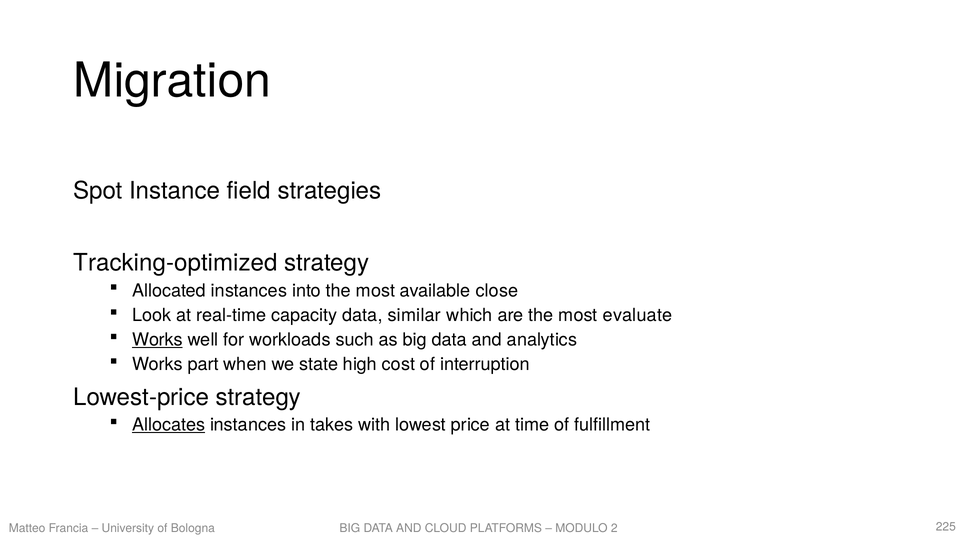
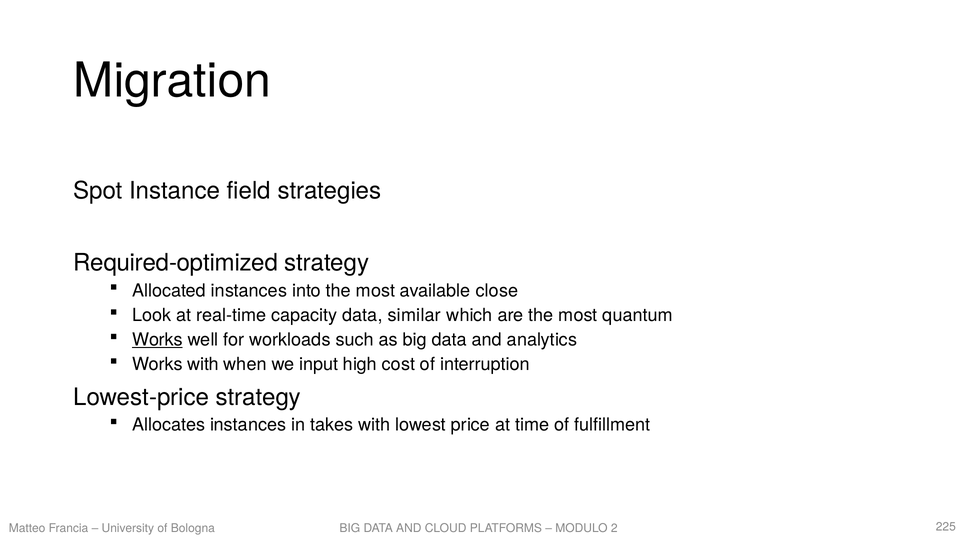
Tracking-optimized: Tracking-optimized -> Required-optimized (176, 263)
evaluate: evaluate -> quantum (638, 315)
Works part: part -> with (203, 364)
state: state -> input (319, 364)
Allocates underline: present -> none (169, 425)
